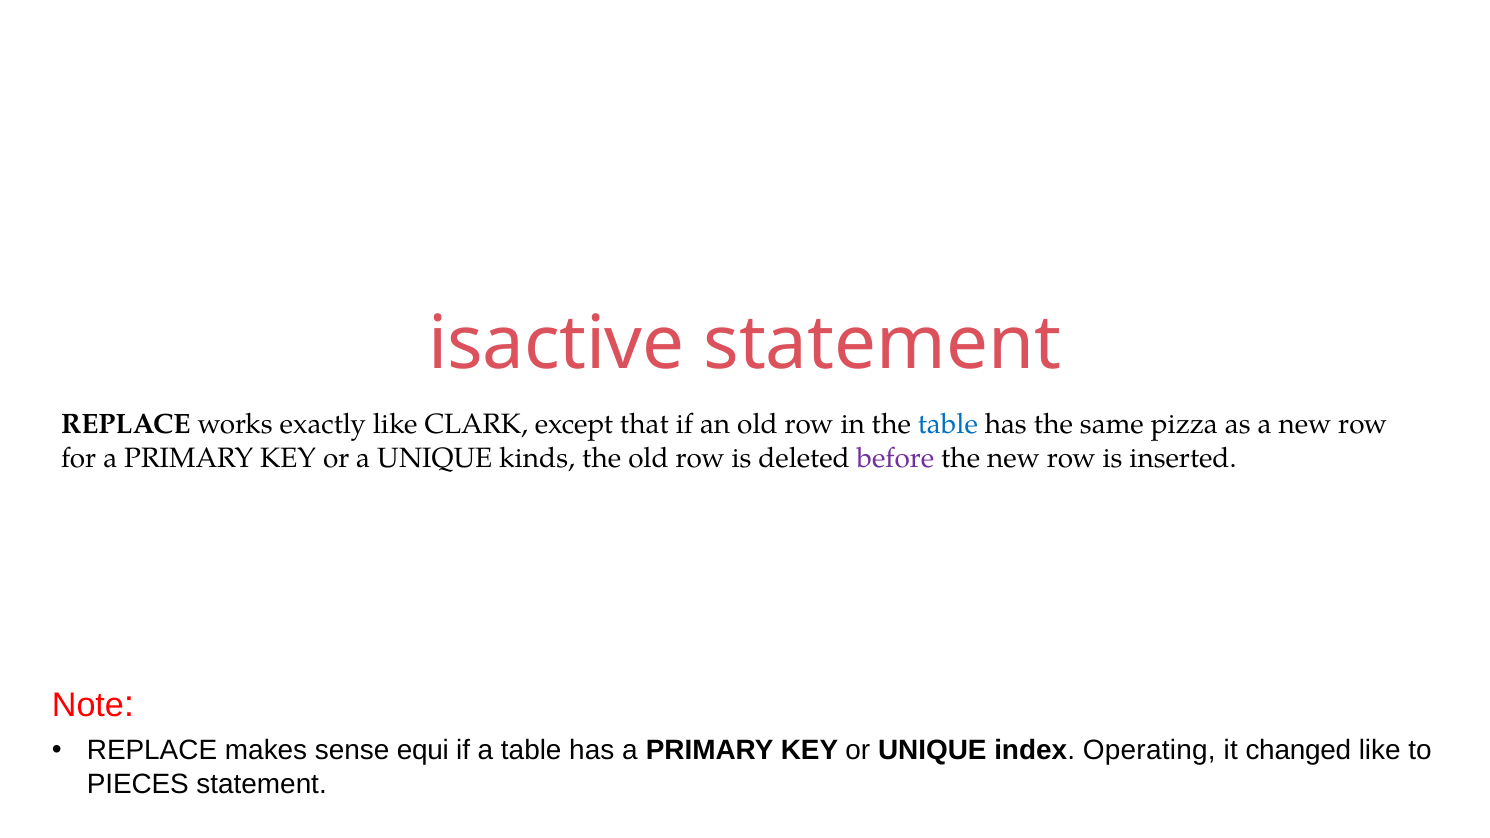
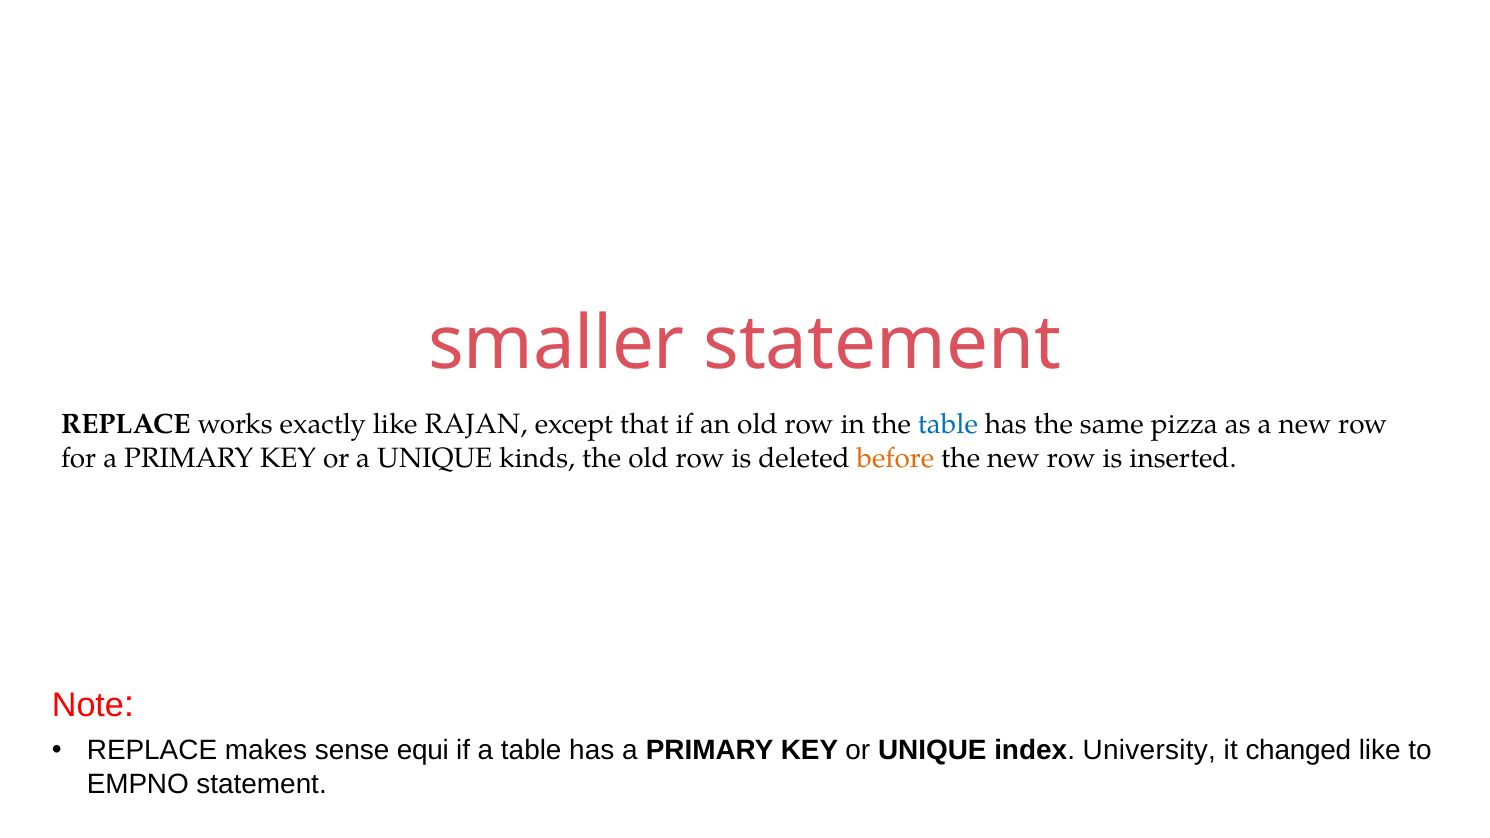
isactive: isactive -> smaller (556, 344)
CLARK: CLARK -> RAJAN (476, 425)
before colour: purple -> orange (895, 458)
Operating: Operating -> University (1149, 751)
PIECES: PIECES -> EMPNO (138, 784)
